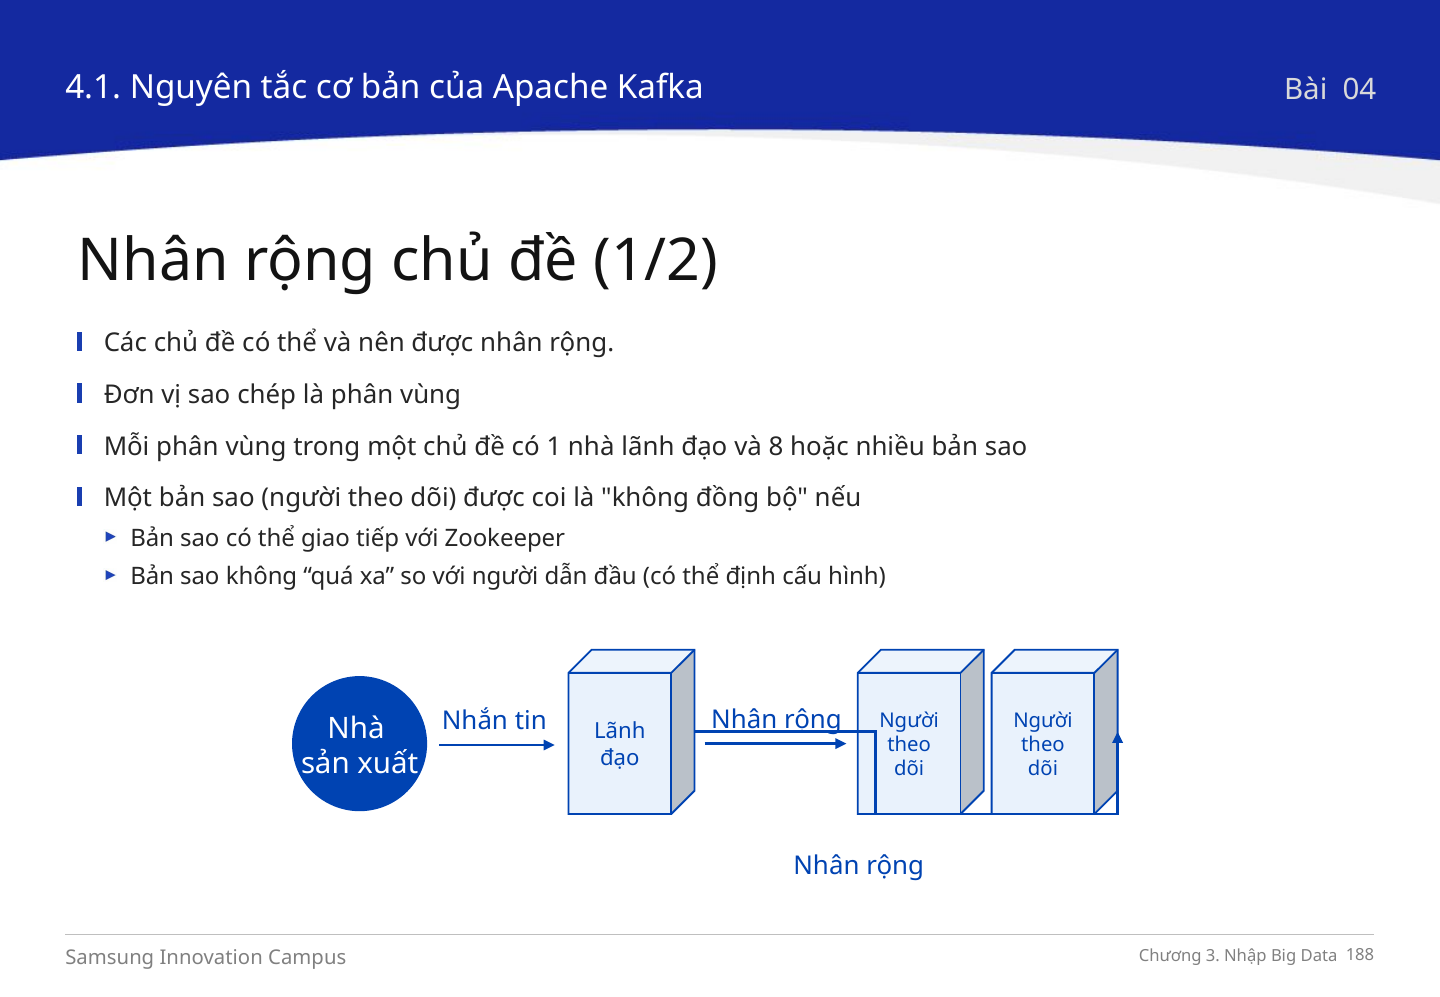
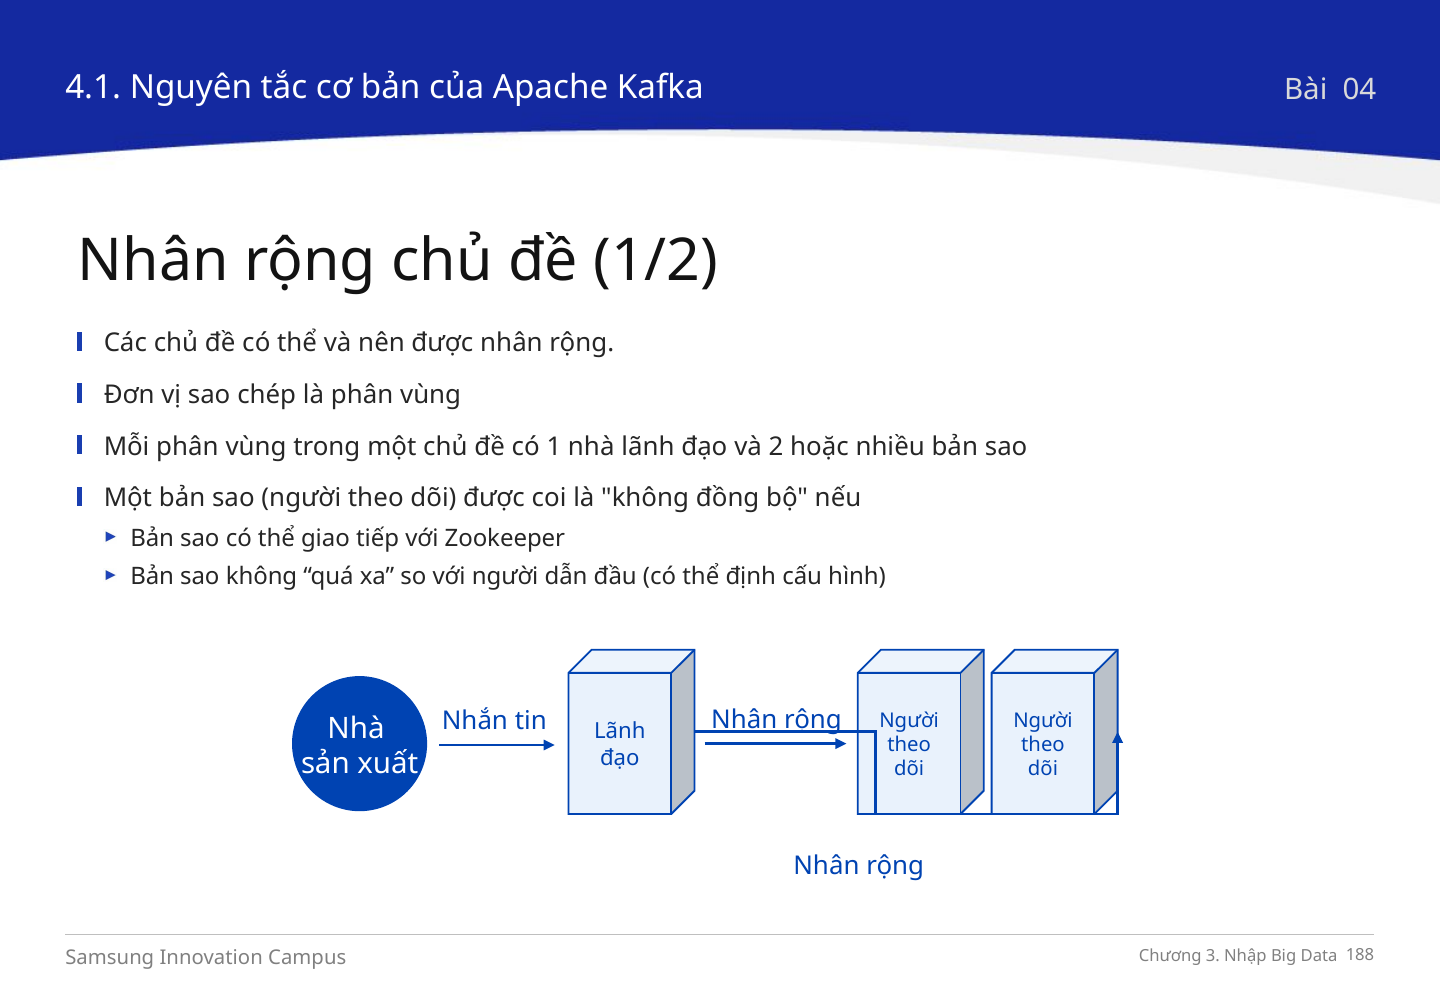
8: 8 -> 2 (776, 447)
